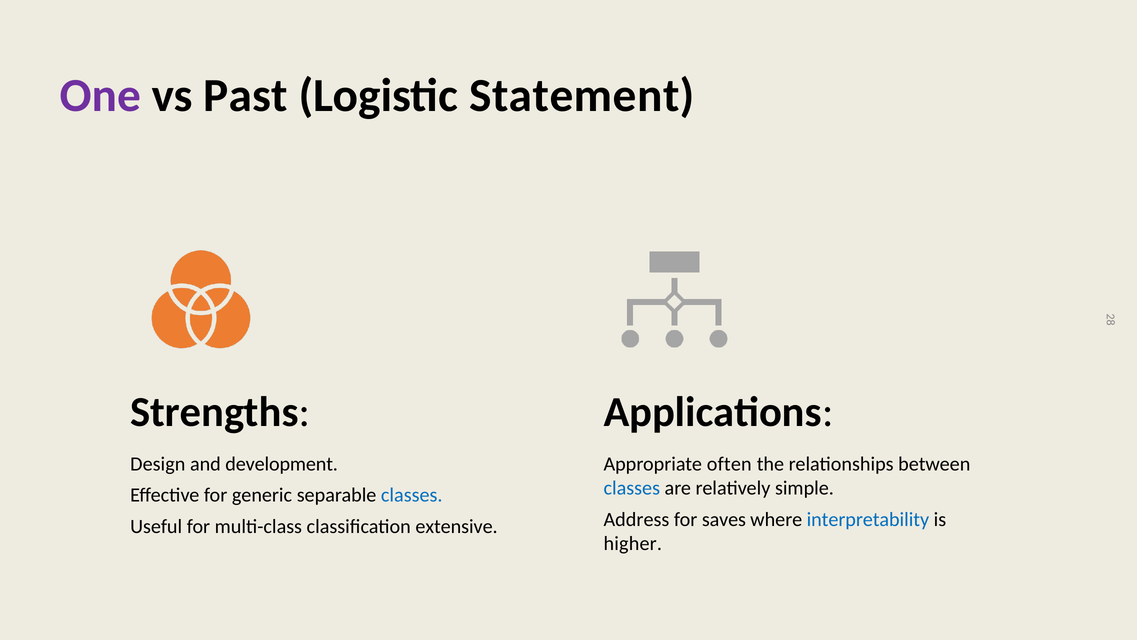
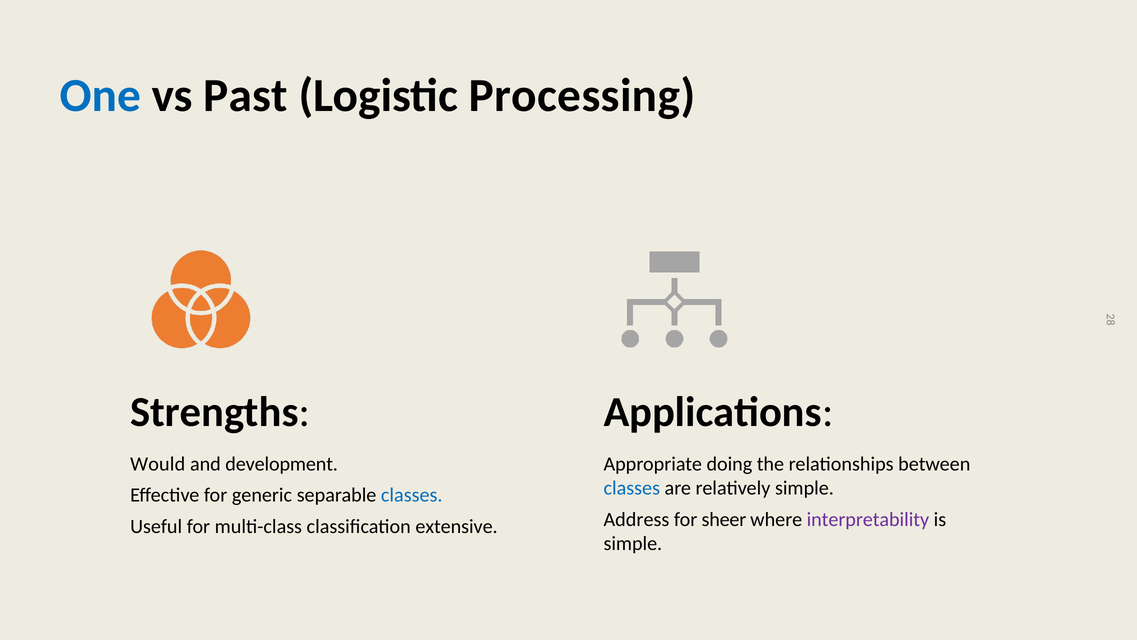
One colour: purple -> blue (100, 96)
Statement: Statement -> Processing (582, 96)
Design: Design -> Would (158, 464)
often: often -> doing (729, 464)
saves: saves -> sheer (724, 519)
interpretability colour: blue -> purple (868, 519)
higher: higher -> simple (633, 543)
